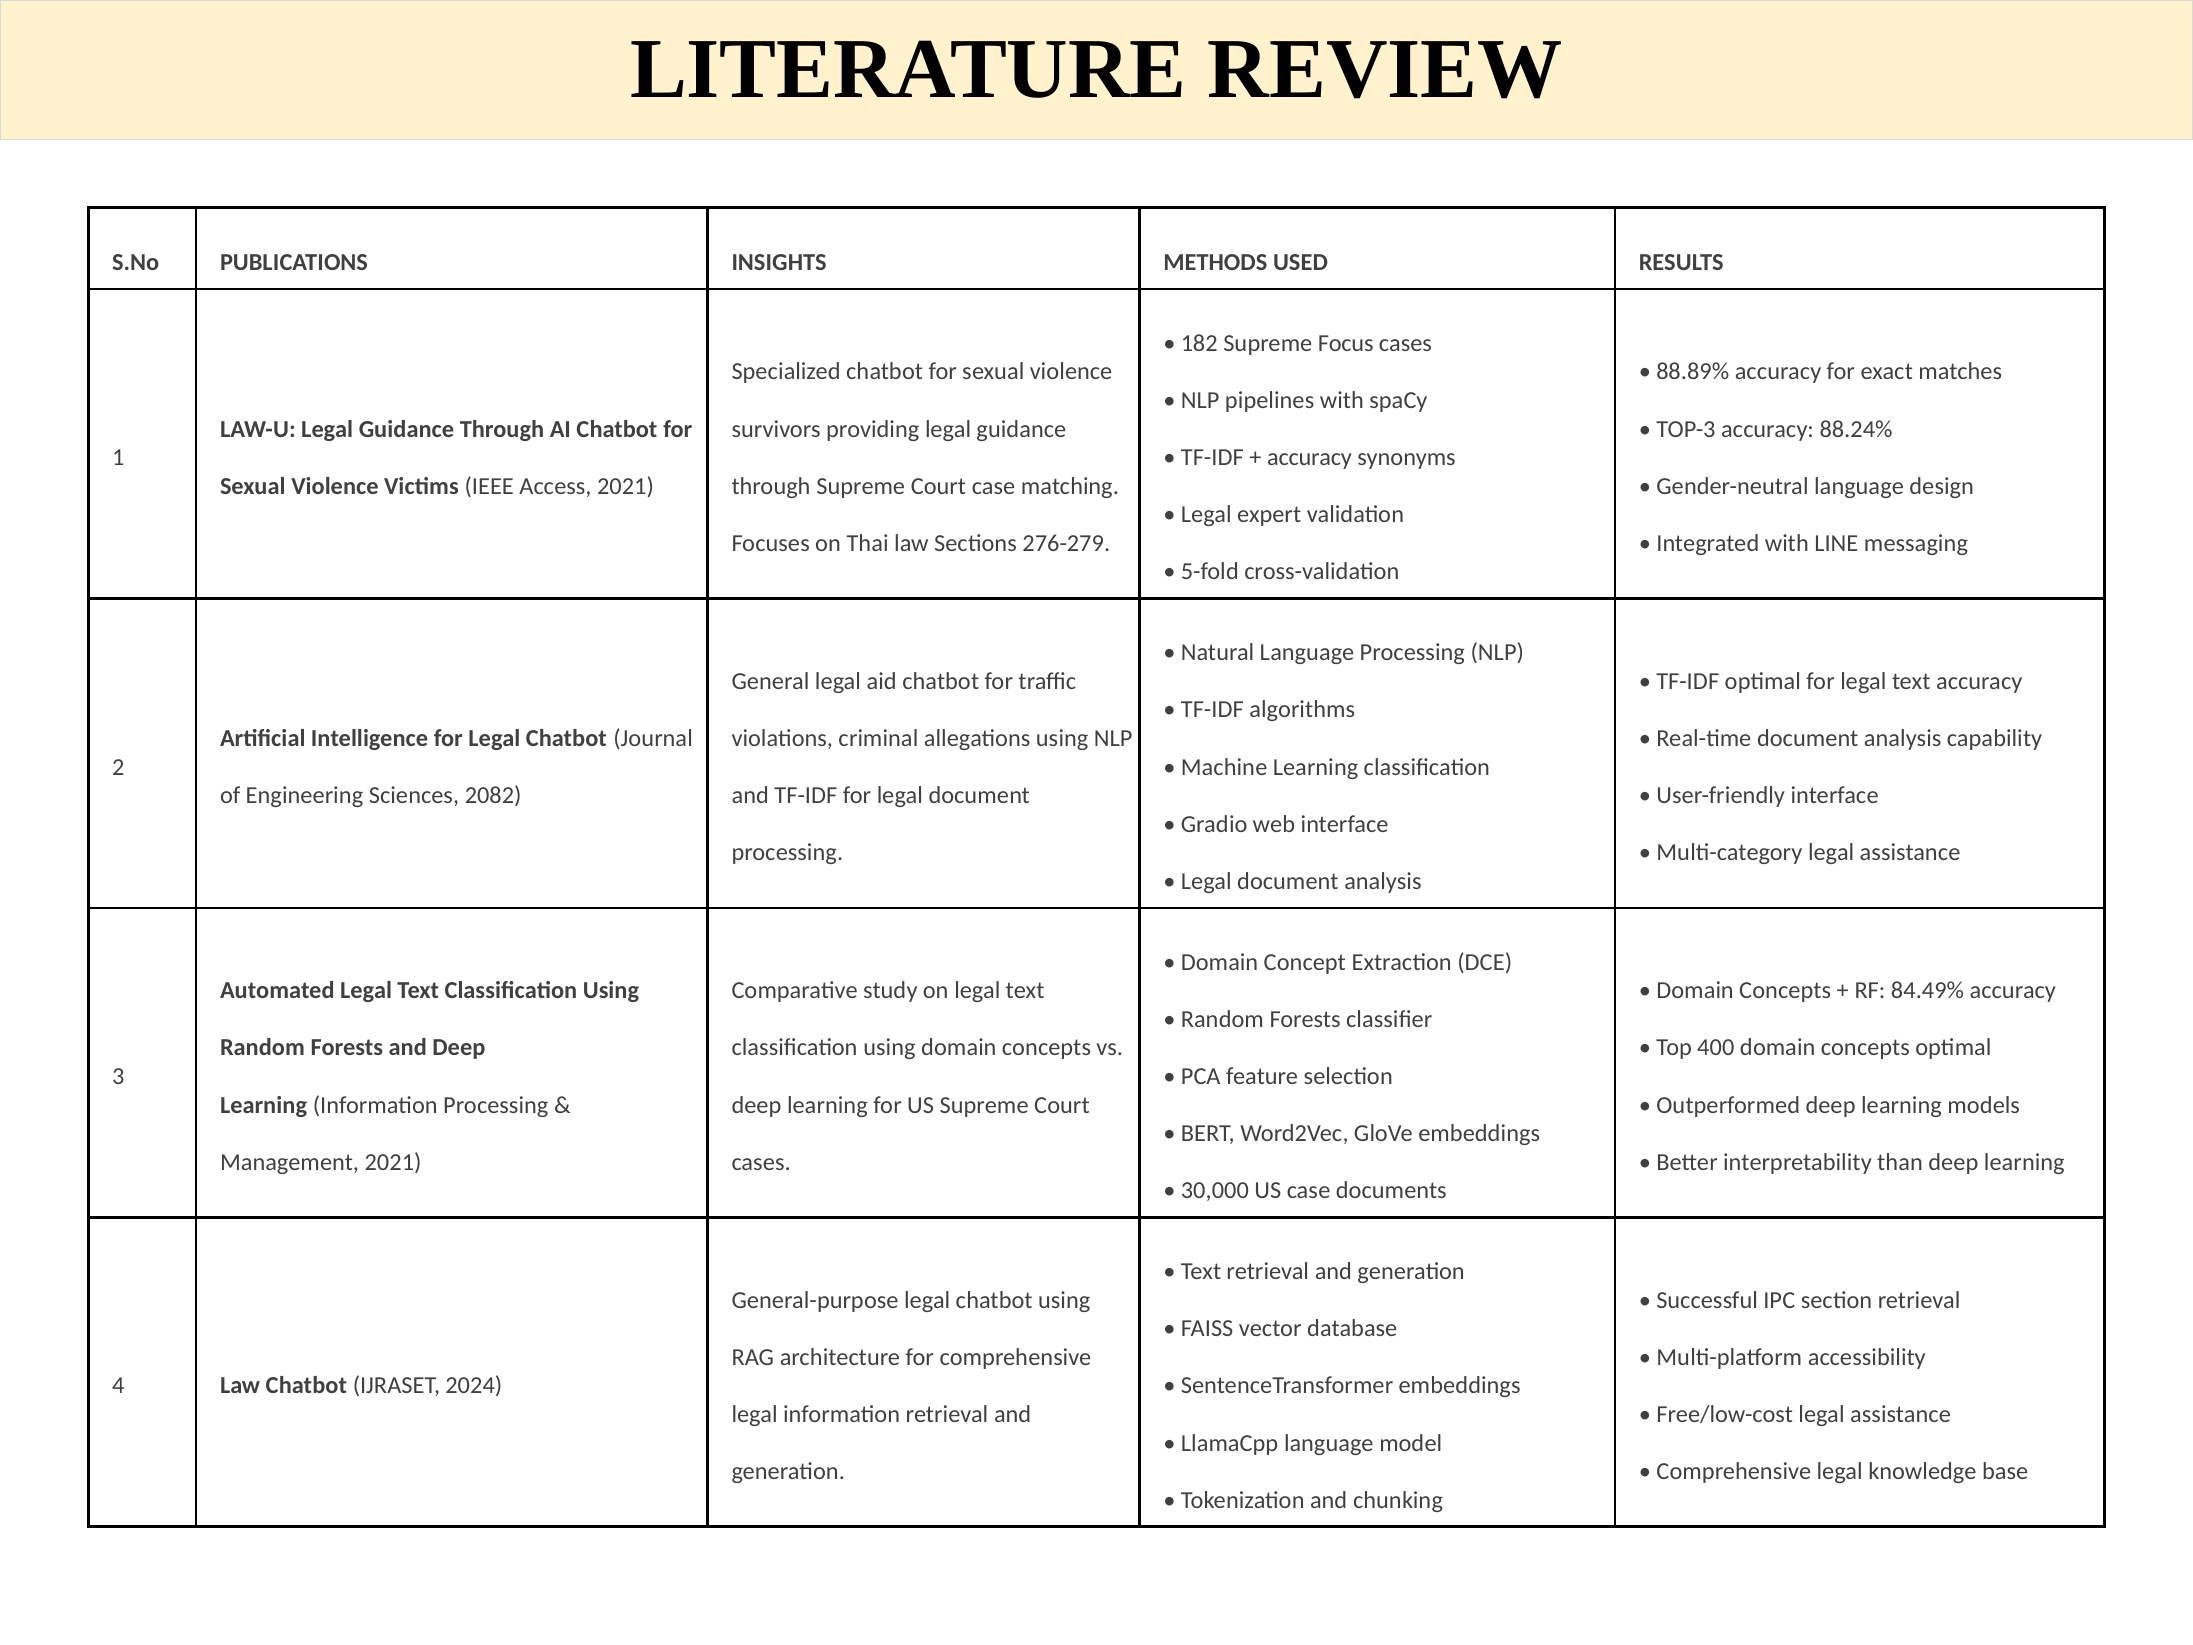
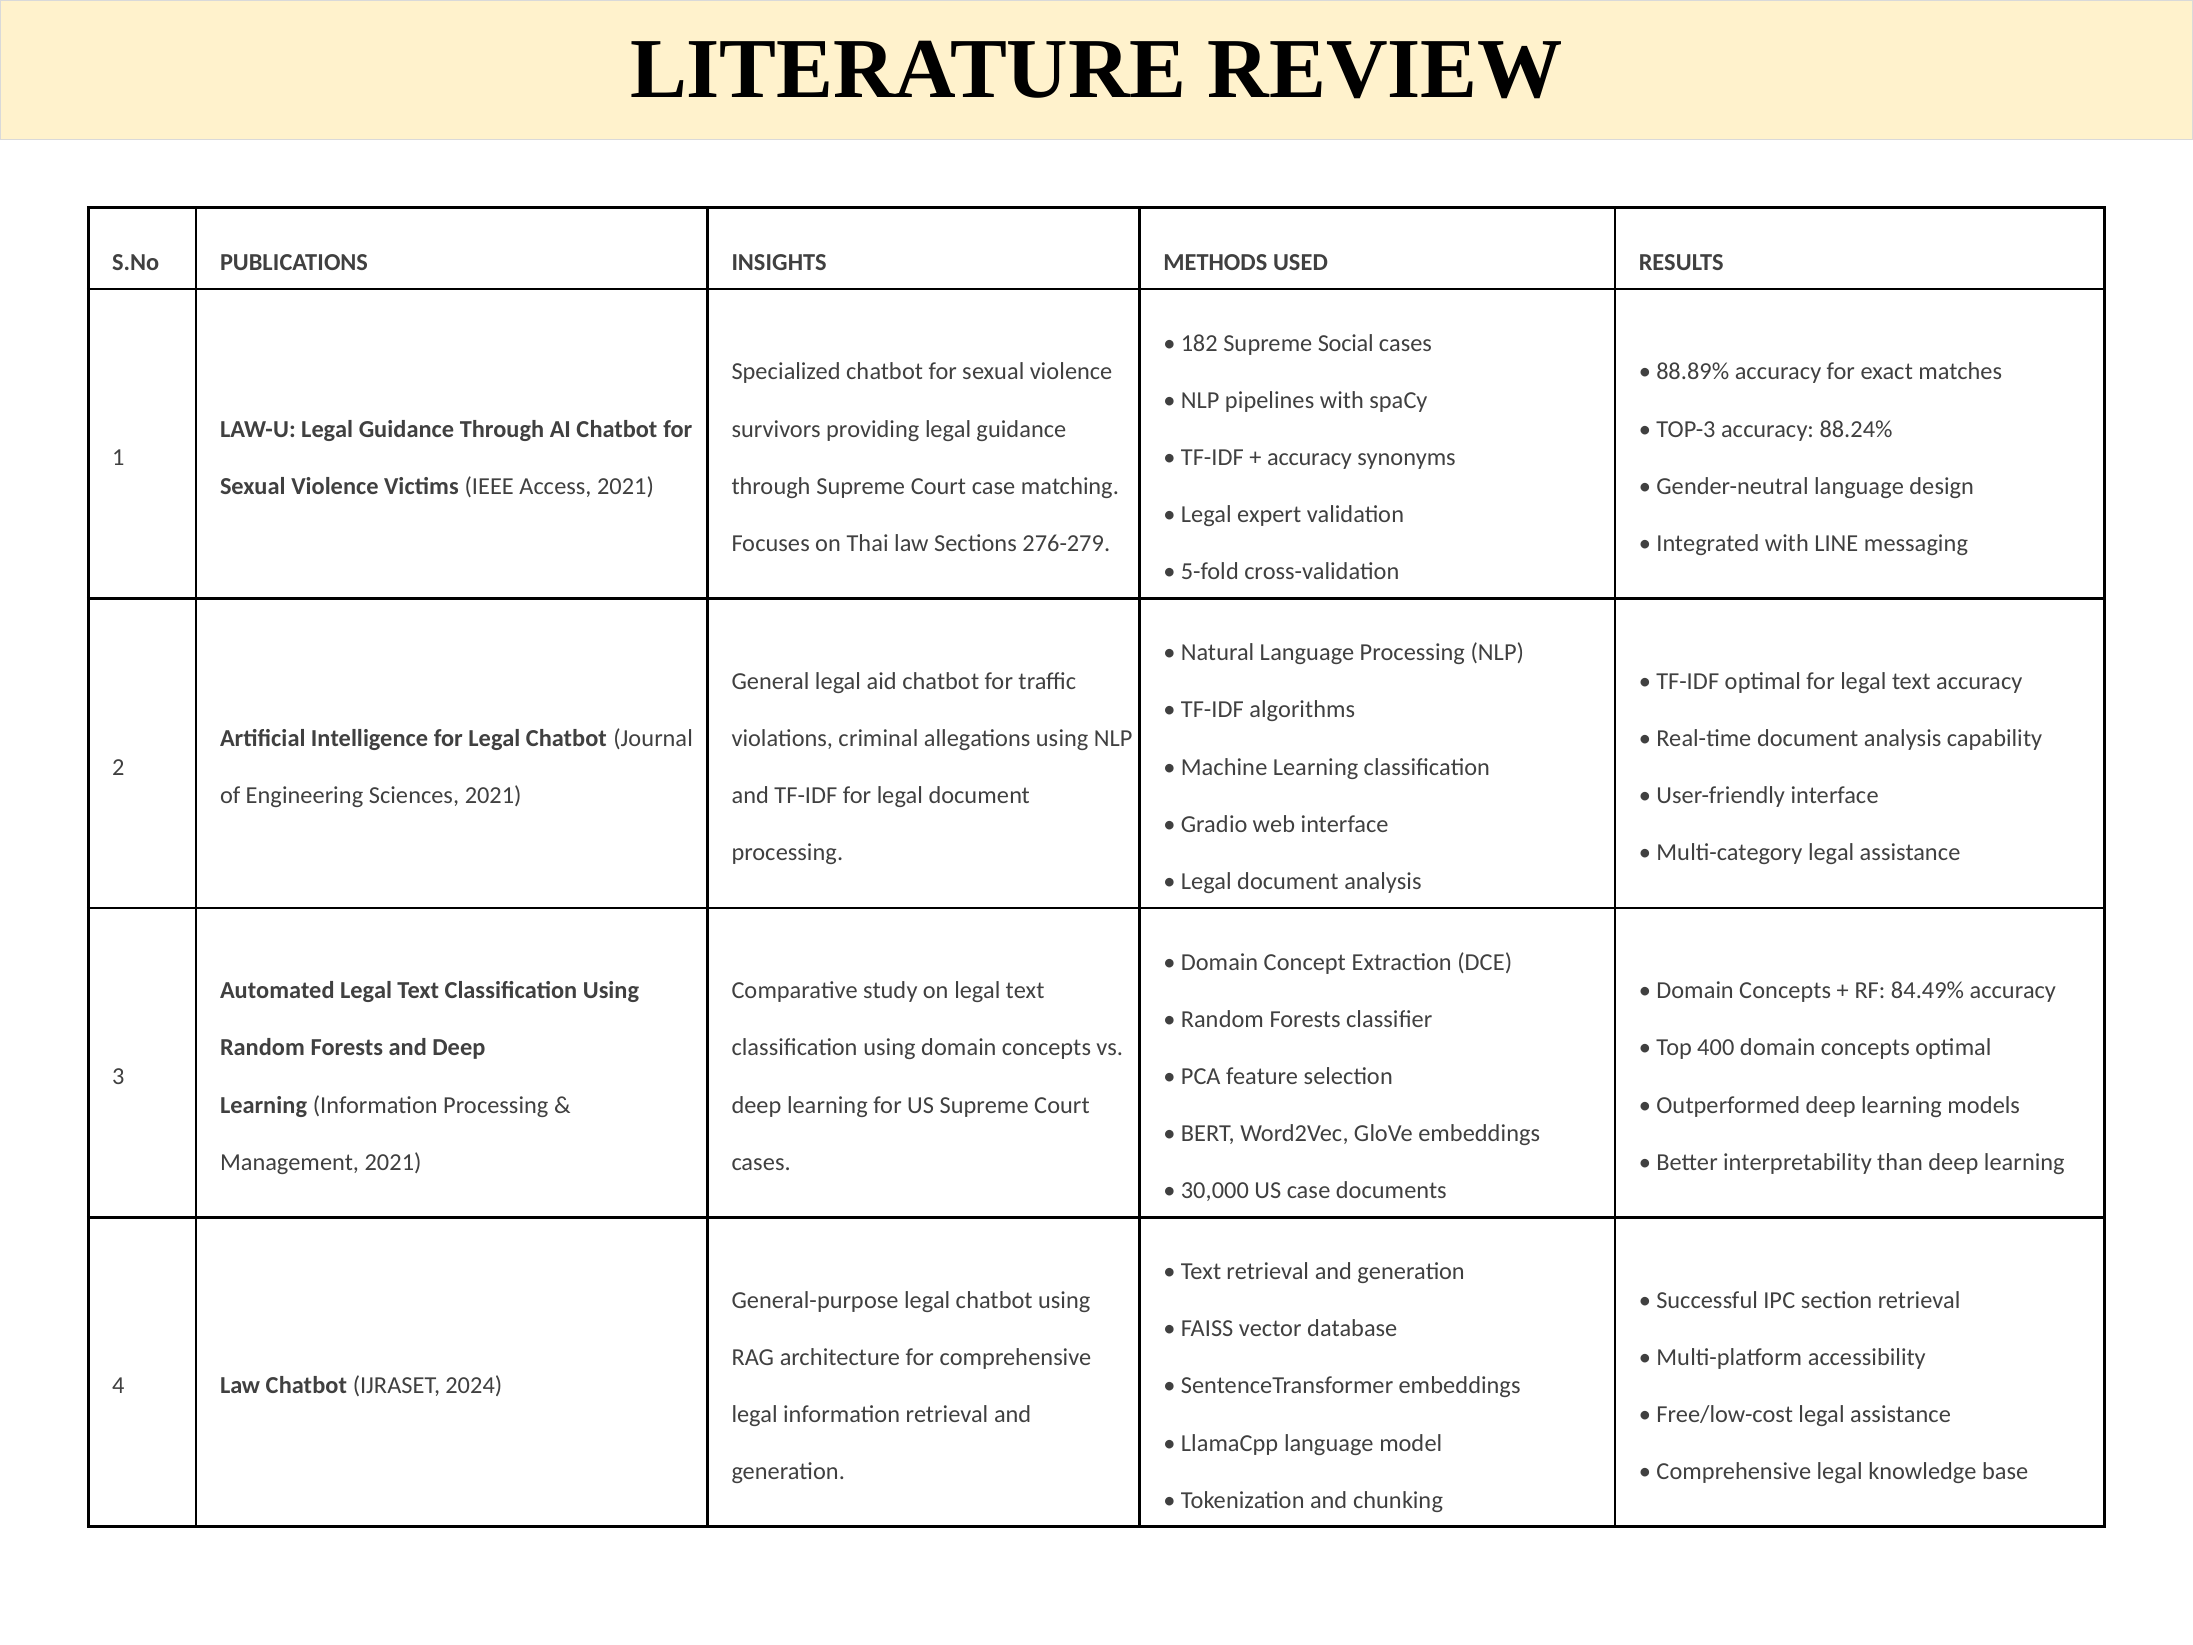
Focus: Focus -> Social (1346, 343)
Sciences 2082: 2082 -> 2021 (493, 795)
